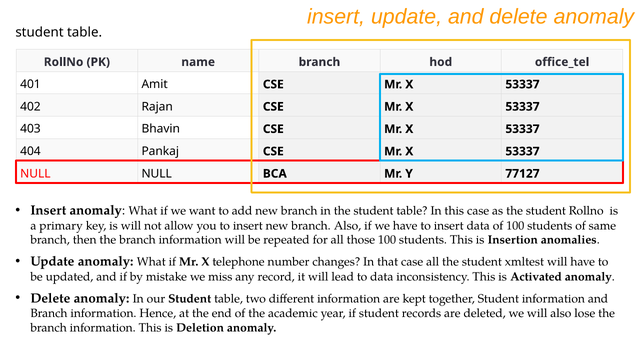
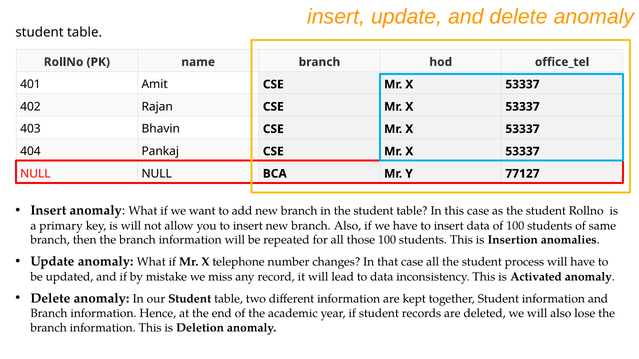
xmltest: xmltest -> process (524, 262)
